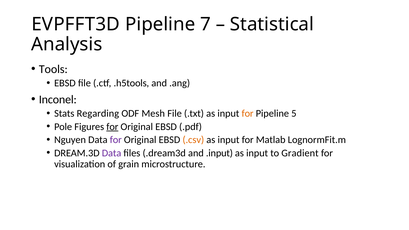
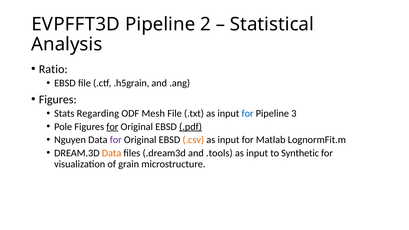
7: 7 -> 2 (205, 24)
Tools: Tools -> Ratio (53, 69)
.h5tools: .h5tools -> .h5grain (131, 83)
Inconel: Inconel -> Figures (58, 99)
for colour: orange -> blue (248, 114)
5: 5 -> 3 (294, 114)
.pdf underline: none -> present (191, 127)
Data colour: purple -> orange (112, 153)
.input: .input -> .tools (219, 153)
Gradient: Gradient -> Synthetic (300, 153)
